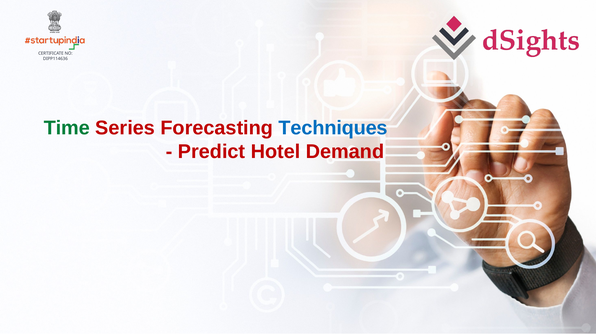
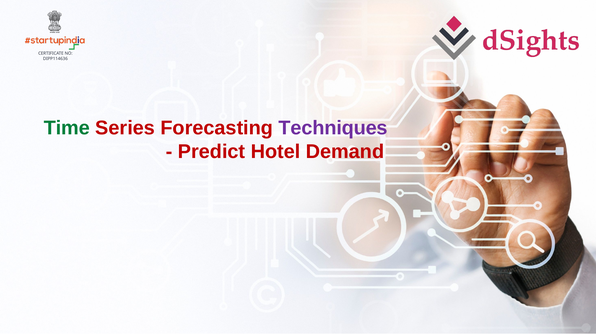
Techniques colour: blue -> purple (333, 128)
